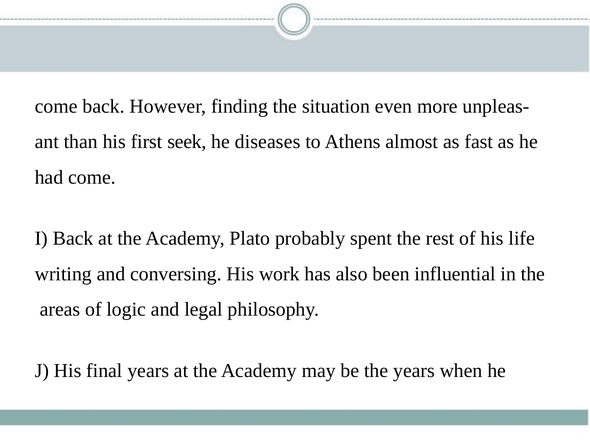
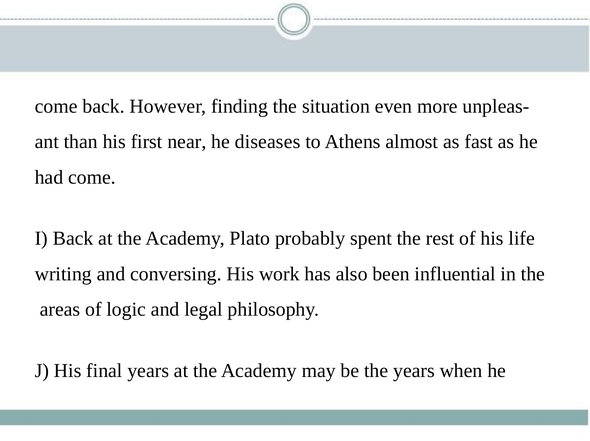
seek: seek -> near (187, 142)
